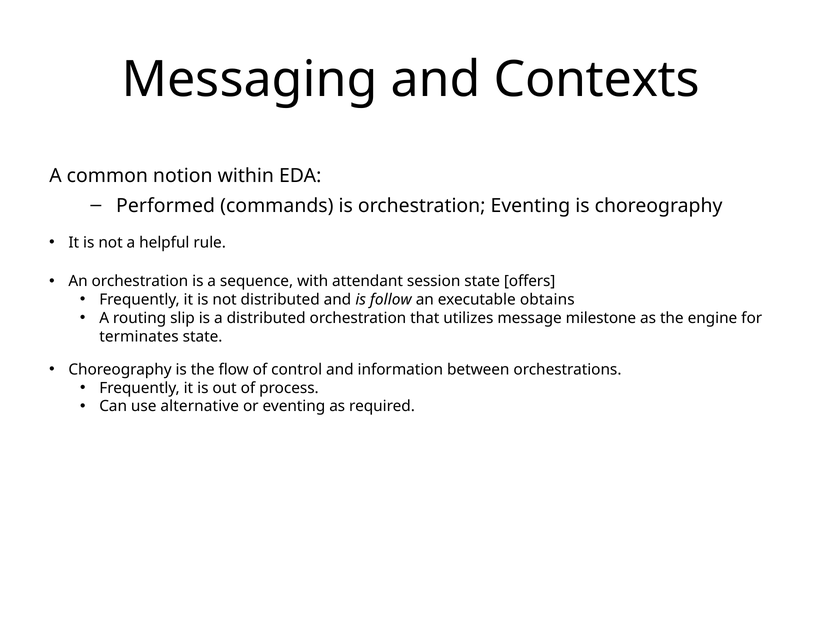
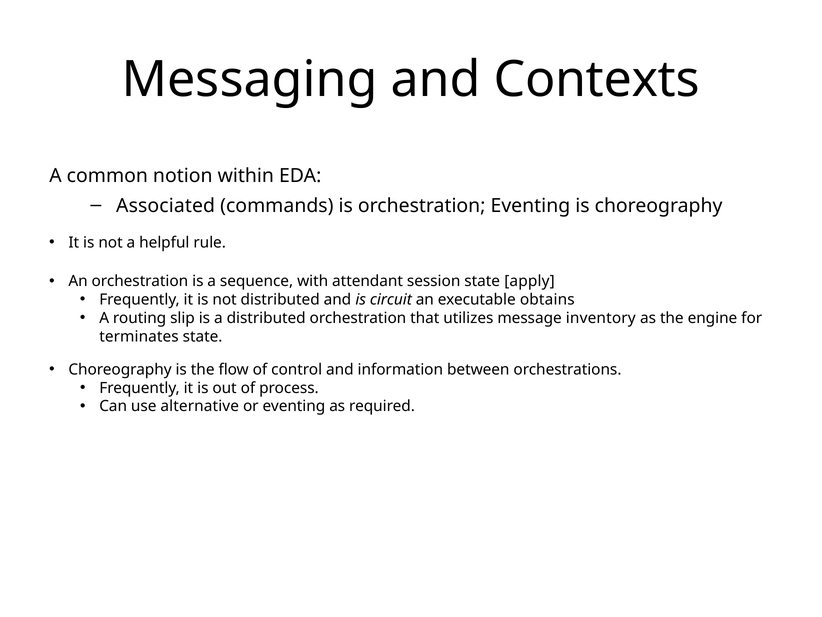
Performed: Performed -> Associated (166, 205)
offers: offers -> apply (529, 281)
follow: follow -> circuit (391, 300)
milestone: milestone -> inventory (601, 318)
